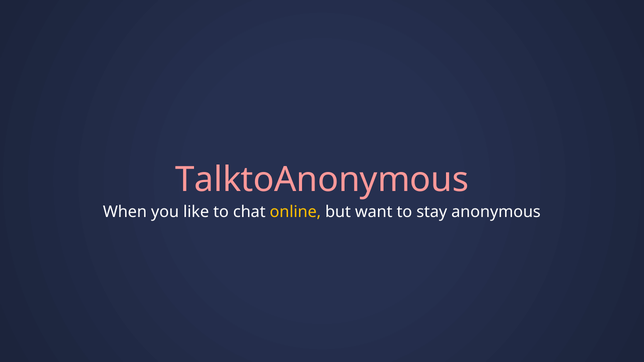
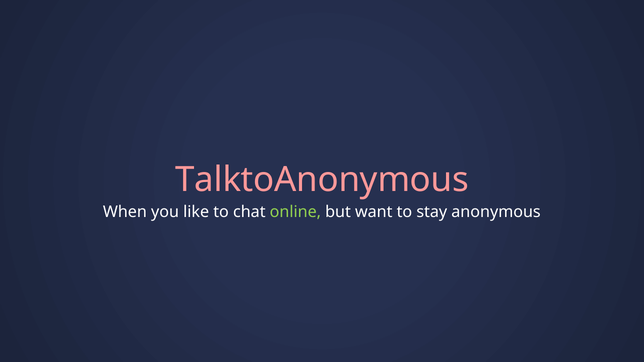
online colour: yellow -> light green (295, 212)
